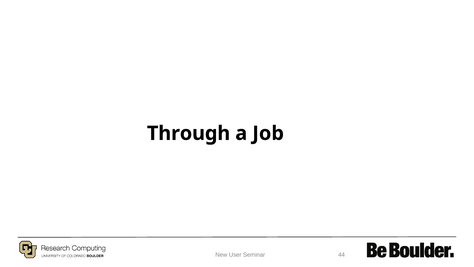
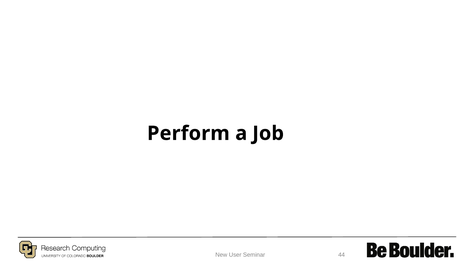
Through: Through -> Perform (188, 133)
